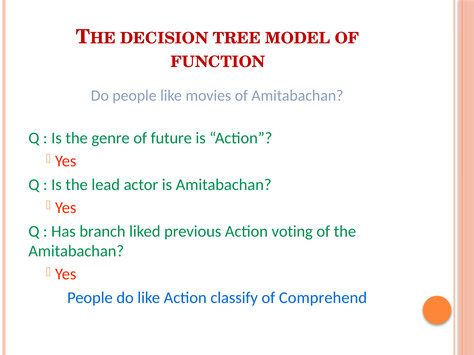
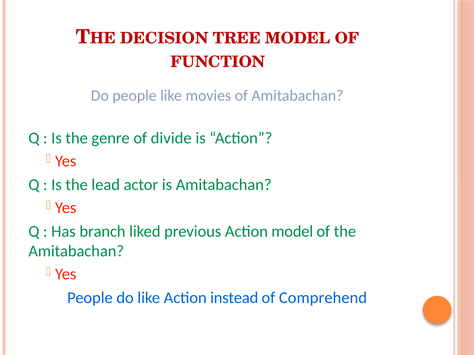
future: future -> divide (171, 138)
Action voting: voting -> model (292, 232)
classify: classify -> instead (234, 298)
